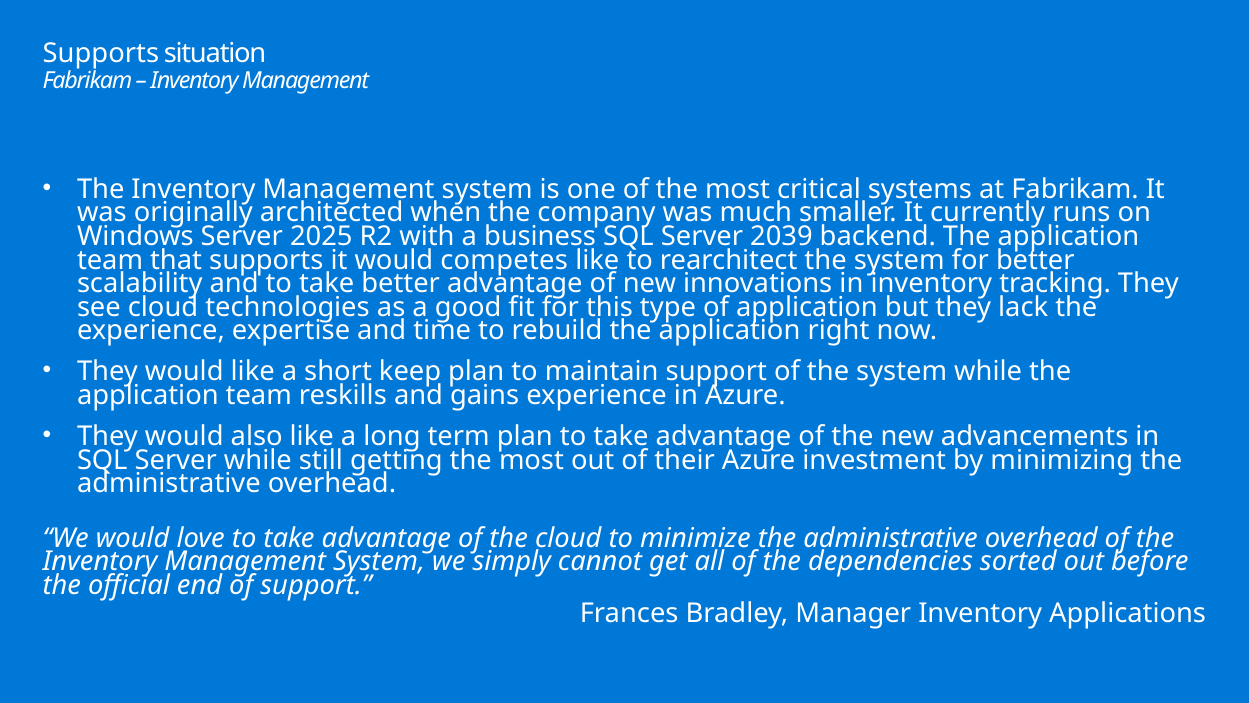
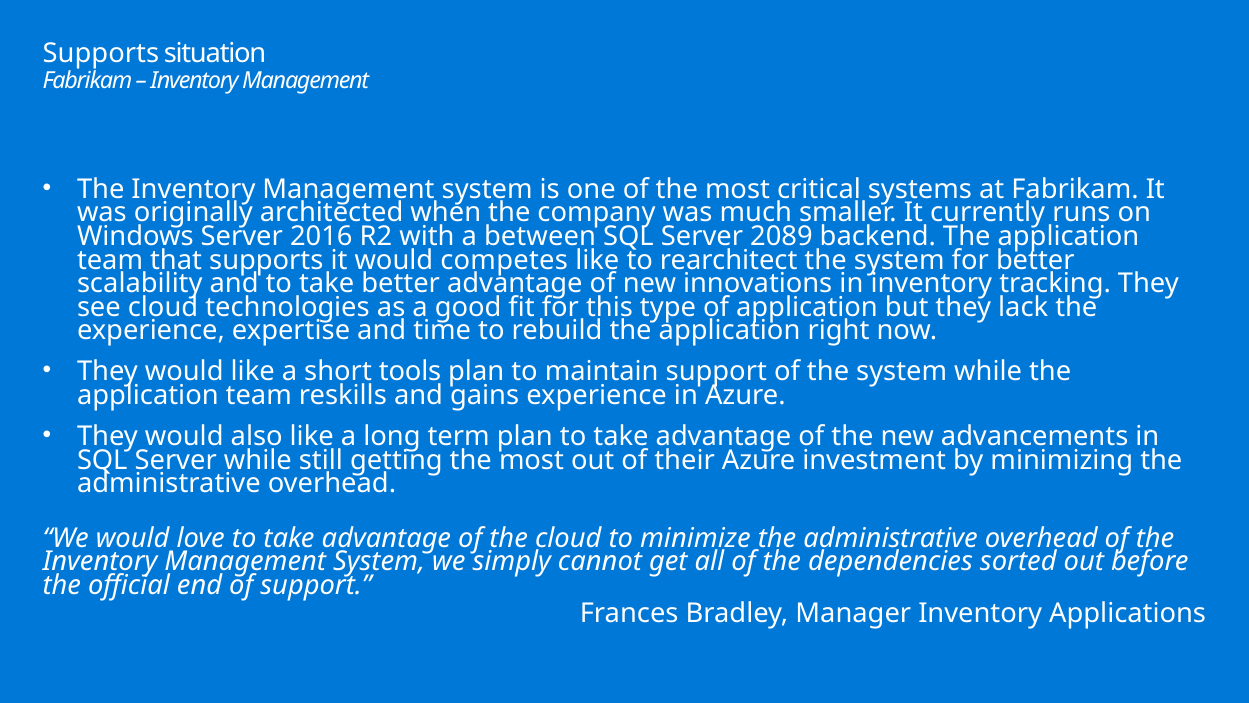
2025: 2025 -> 2016 (321, 236)
business: business -> between (540, 236)
2039: 2039 -> 2089 (781, 236)
keep: keep -> tools (410, 372)
